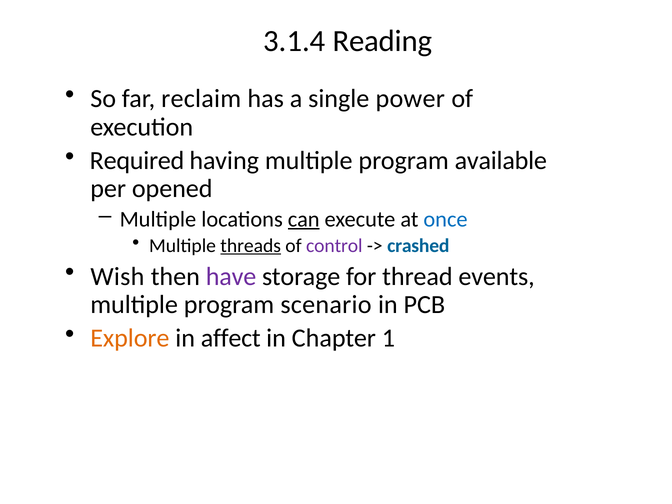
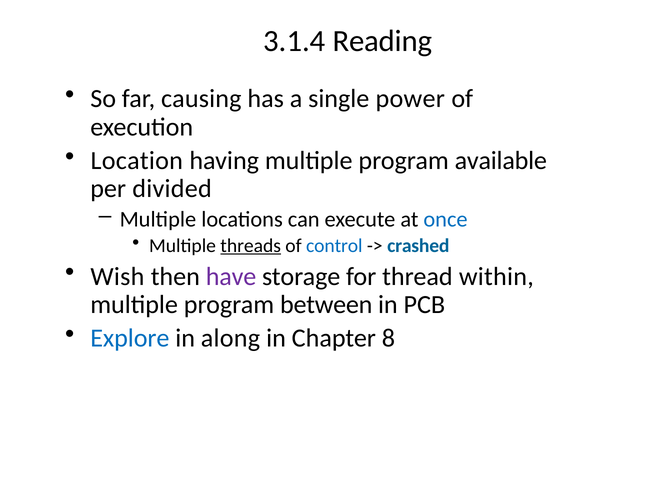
reclaim: reclaim -> causing (201, 99)
Required: Required -> Location (137, 161)
opened: opened -> divided (172, 189)
can underline: present -> none (304, 219)
control colour: purple -> blue (334, 246)
events: events -> within (496, 276)
scenario: scenario -> between (326, 305)
Explore colour: orange -> blue (130, 338)
affect: affect -> along (230, 338)
1: 1 -> 8 (388, 338)
